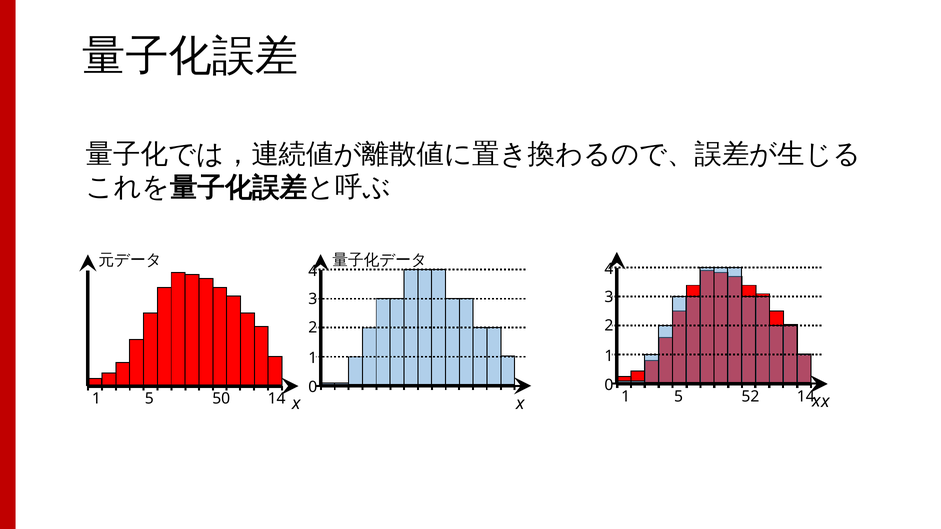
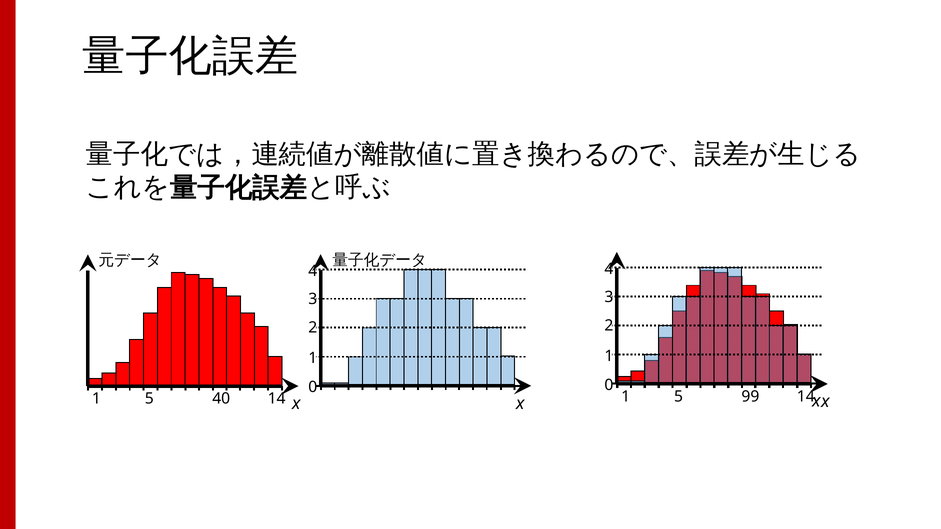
52: 52 -> 99 (750, 397)
50: 50 -> 40 (221, 399)
